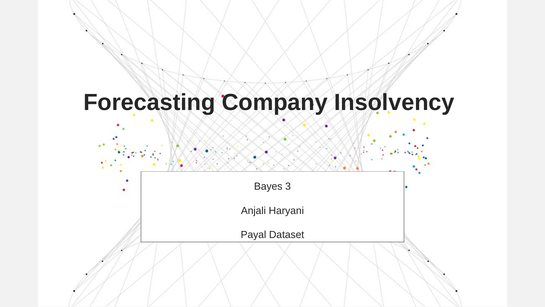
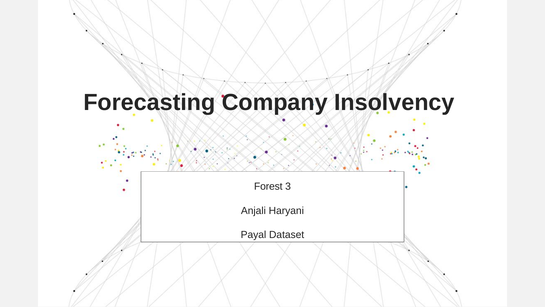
Bayes: Bayes -> Forest (268, 186)
